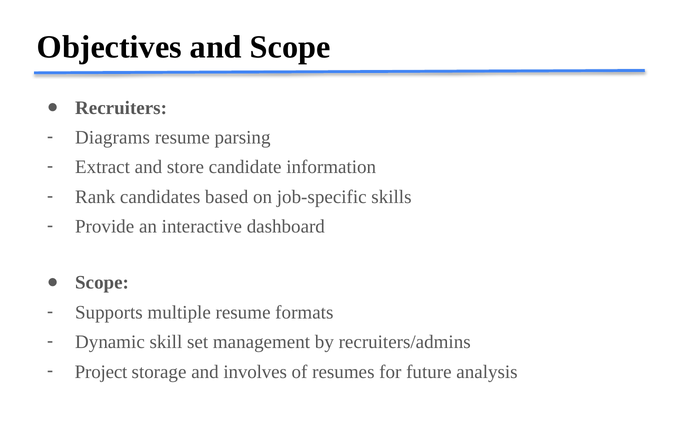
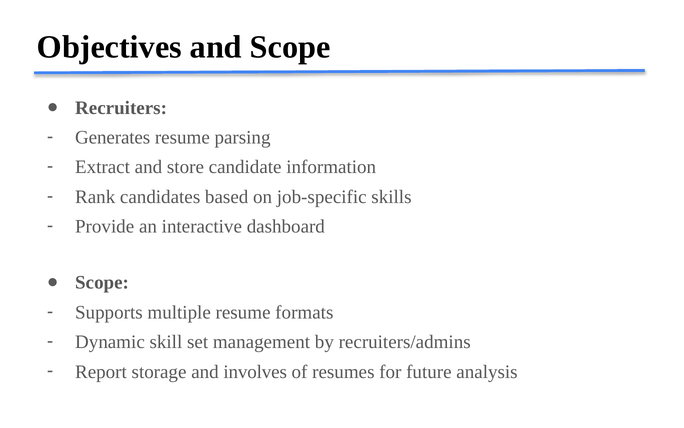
Diagrams: Diagrams -> Generates (113, 137)
Project: Project -> Report (101, 371)
